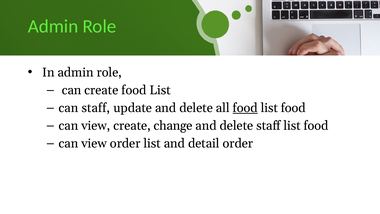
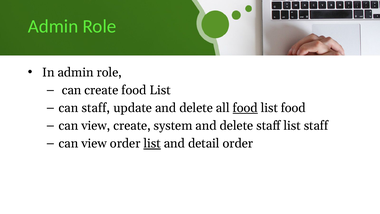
change: change -> system (173, 126)
staff list food: food -> staff (316, 126)
list underline: none -> present (152, 143)
